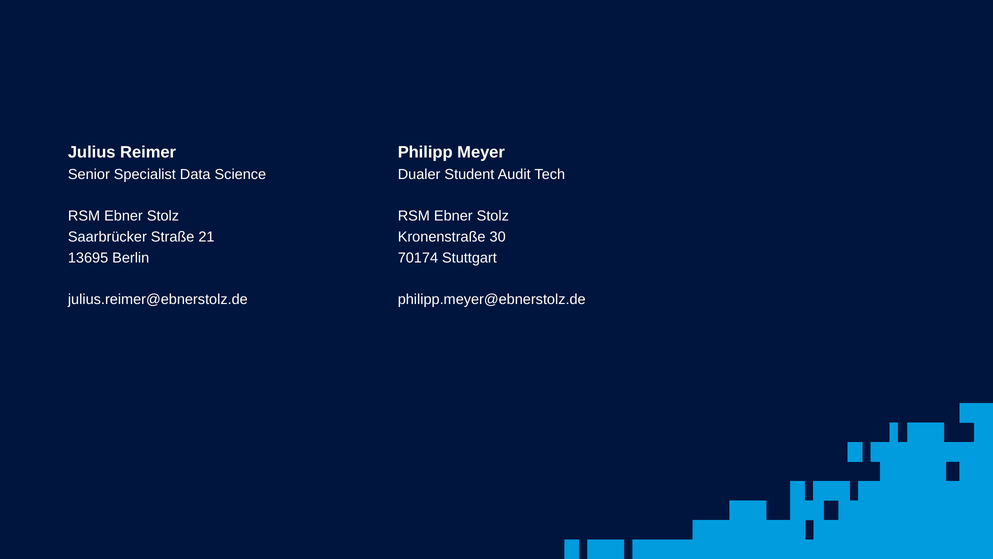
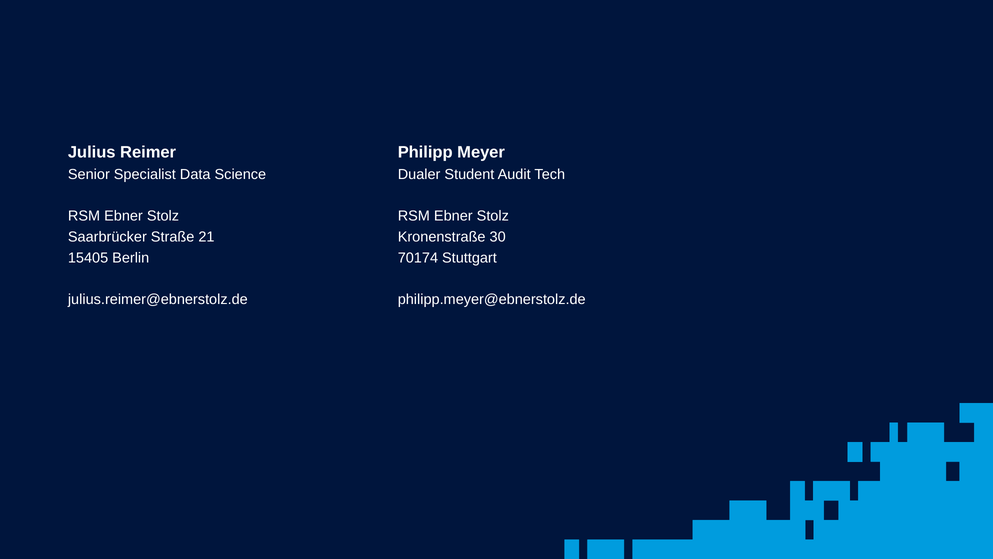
13695: 13695 -> 15405 (88, 258)
